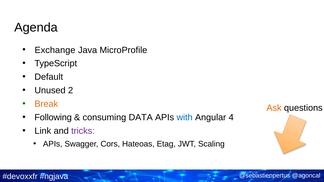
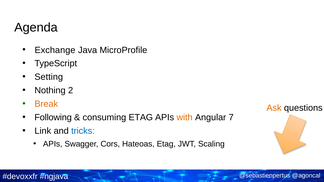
Default: Default -> Setting (49, 77)
Unused: Unused -> Nothing (50, 91)
consuming DATA: DATA -> ETAG (141, 118)
with colour: blue -> orange (185, 118)
4: 4 -> 7 (231, 118)
tricks colour: purple -> blue (83, 131)
